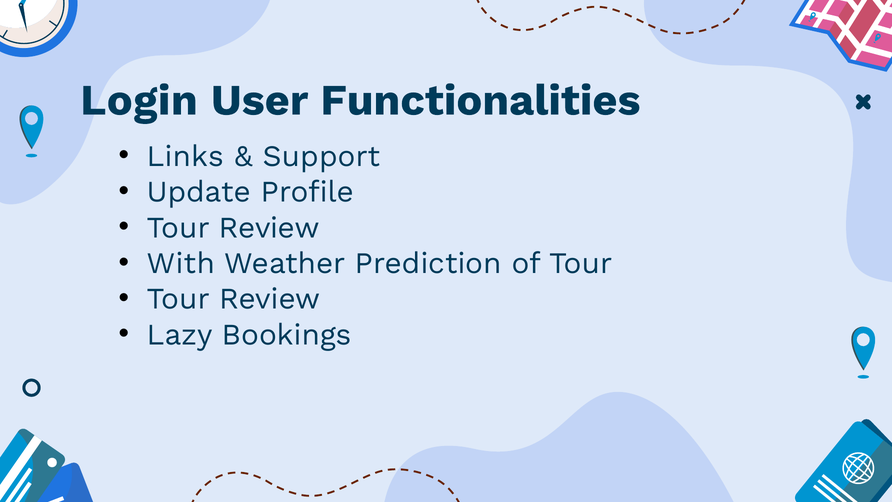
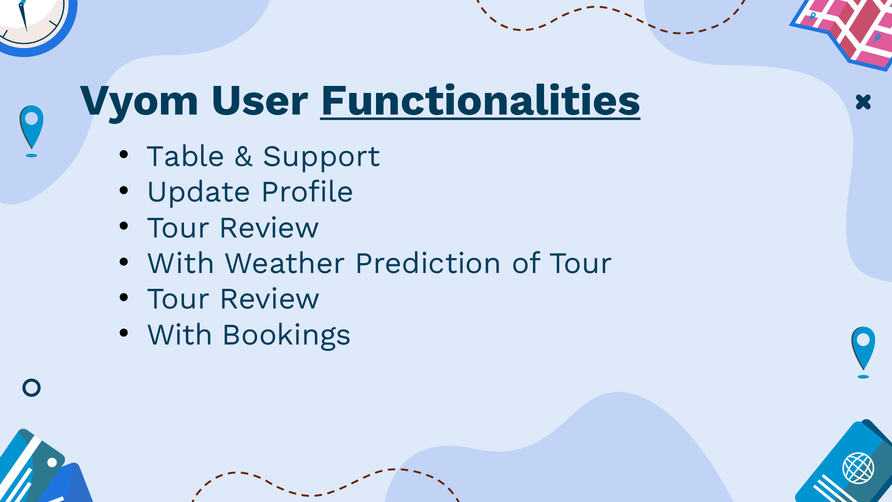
Login: Login -> Vyom (139, 100)
Functionalities underline: none -> present (480, 100)
Links: Links -> Table (186, 156)
Lazy: Lazy -> With (180, 335)
